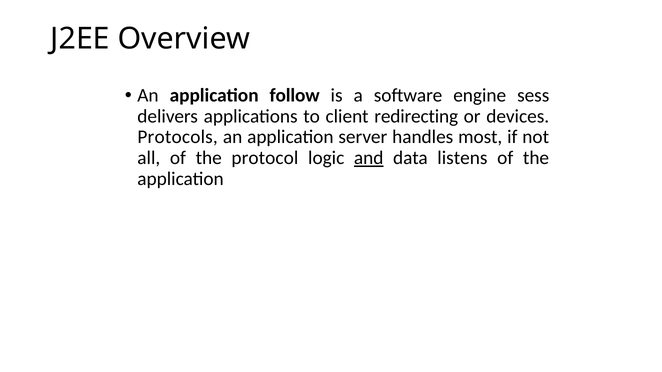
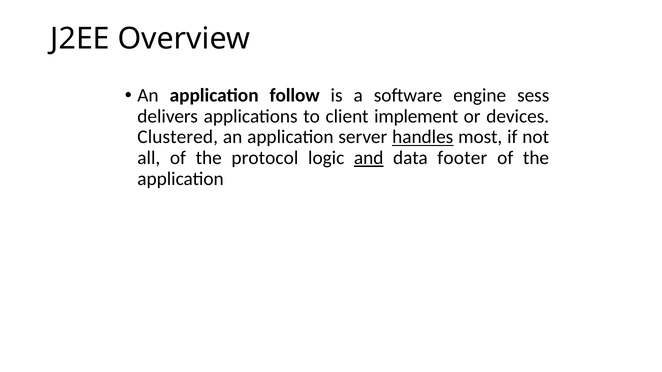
redirecting: redirecting -> implement (416, 116)
Protocols: Protocols -> Clustered (178, 137)
handles underline: none -> present (423, 137)
listens: listens -> footer (462, 158)
